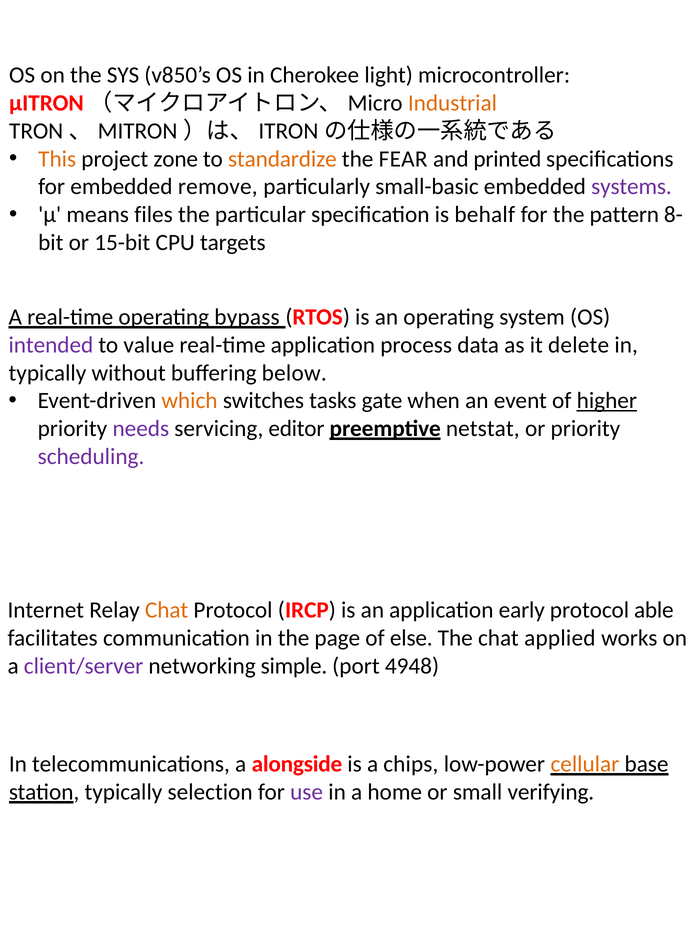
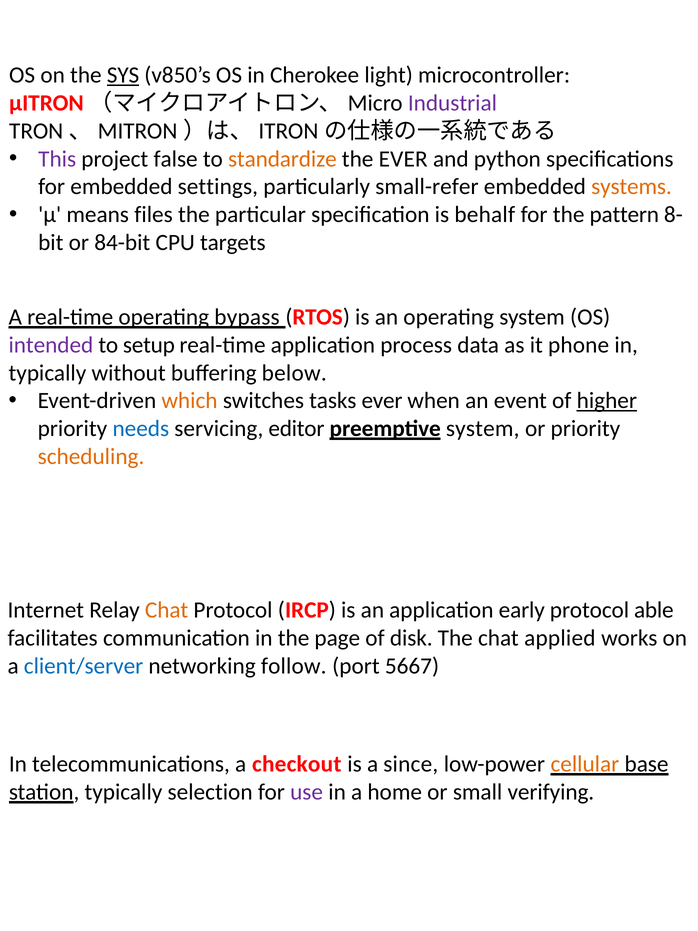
SYS underline: none -> present (123, 75)
Industrial colour: orange -> purple (452, 103)
This colour: orange -> purple (57, 159)
zone: zone -> false (176, 159)
the FEAR: FEAR -> EVER (403, 159)
printed: printed -> python (507, 159)
remove: remove -> settings (218, 187)
small-basic: small-basic -> small-refer (427, 187)
systems colour: purple -> orange (631, 187)
15-bit: 15-bit -> 84-bit (122, 243)
value: value -> setup (149, 345)
delete: delete -> phone (579, 345)
tasks gate: gate -> ever (382, 401)
needs colour: purple -> blue (141, 429)
preemptive netstat: netstat -> system (483, 429)
scheduling colour: purple -> orange (91, 456)
else: else -> disk (411, 638)
client/server colour: purple -> blue (84, 666)
simple: simple -> follow (294, 666)
4948: 4948 -> 5667 (412, 666)
alongside: alongside -> checkout (297, 764)
chips: chips -> since (411, 764)
